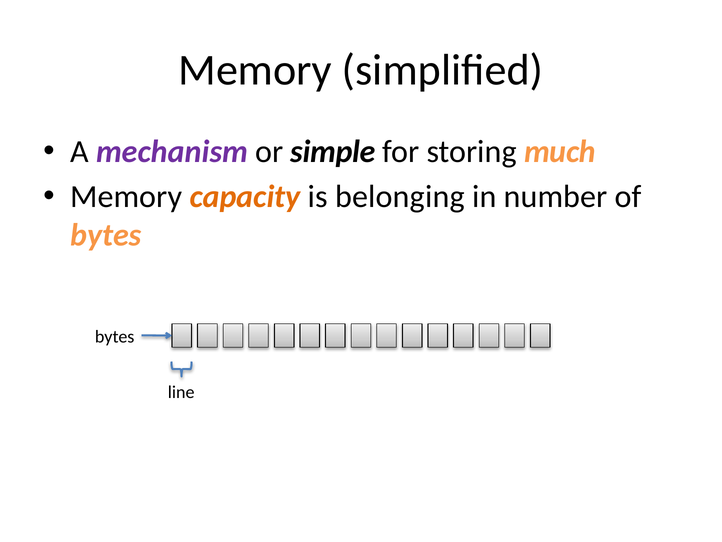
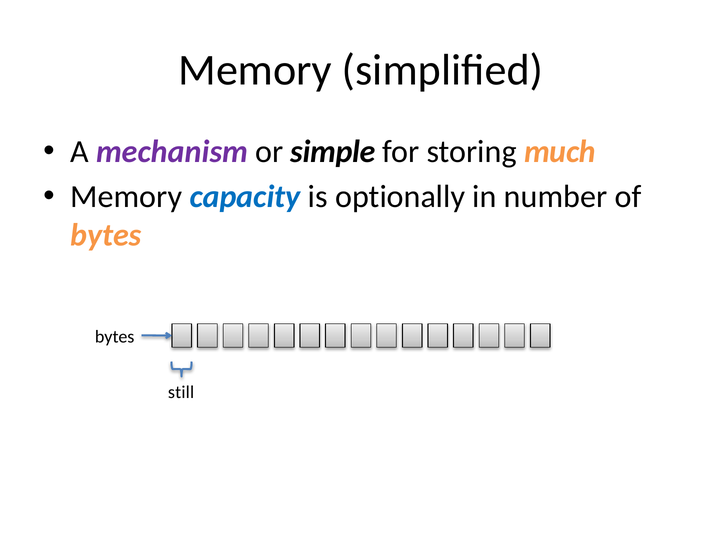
capacity colour: orange -> blue (245, 196)
belonging: belonging -> optionally (400, 196)
line: line -> still (181, 392)
